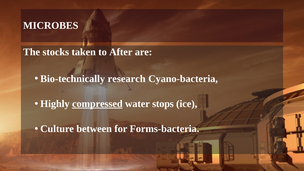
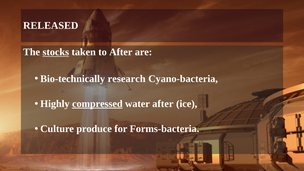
MICROBES: MICROBES -> RELEASED (51, 26)
stocks underline: none -> present (56, 52)
water stops: stops -> after (163, 104)
between: between -> produce (94, 129)
